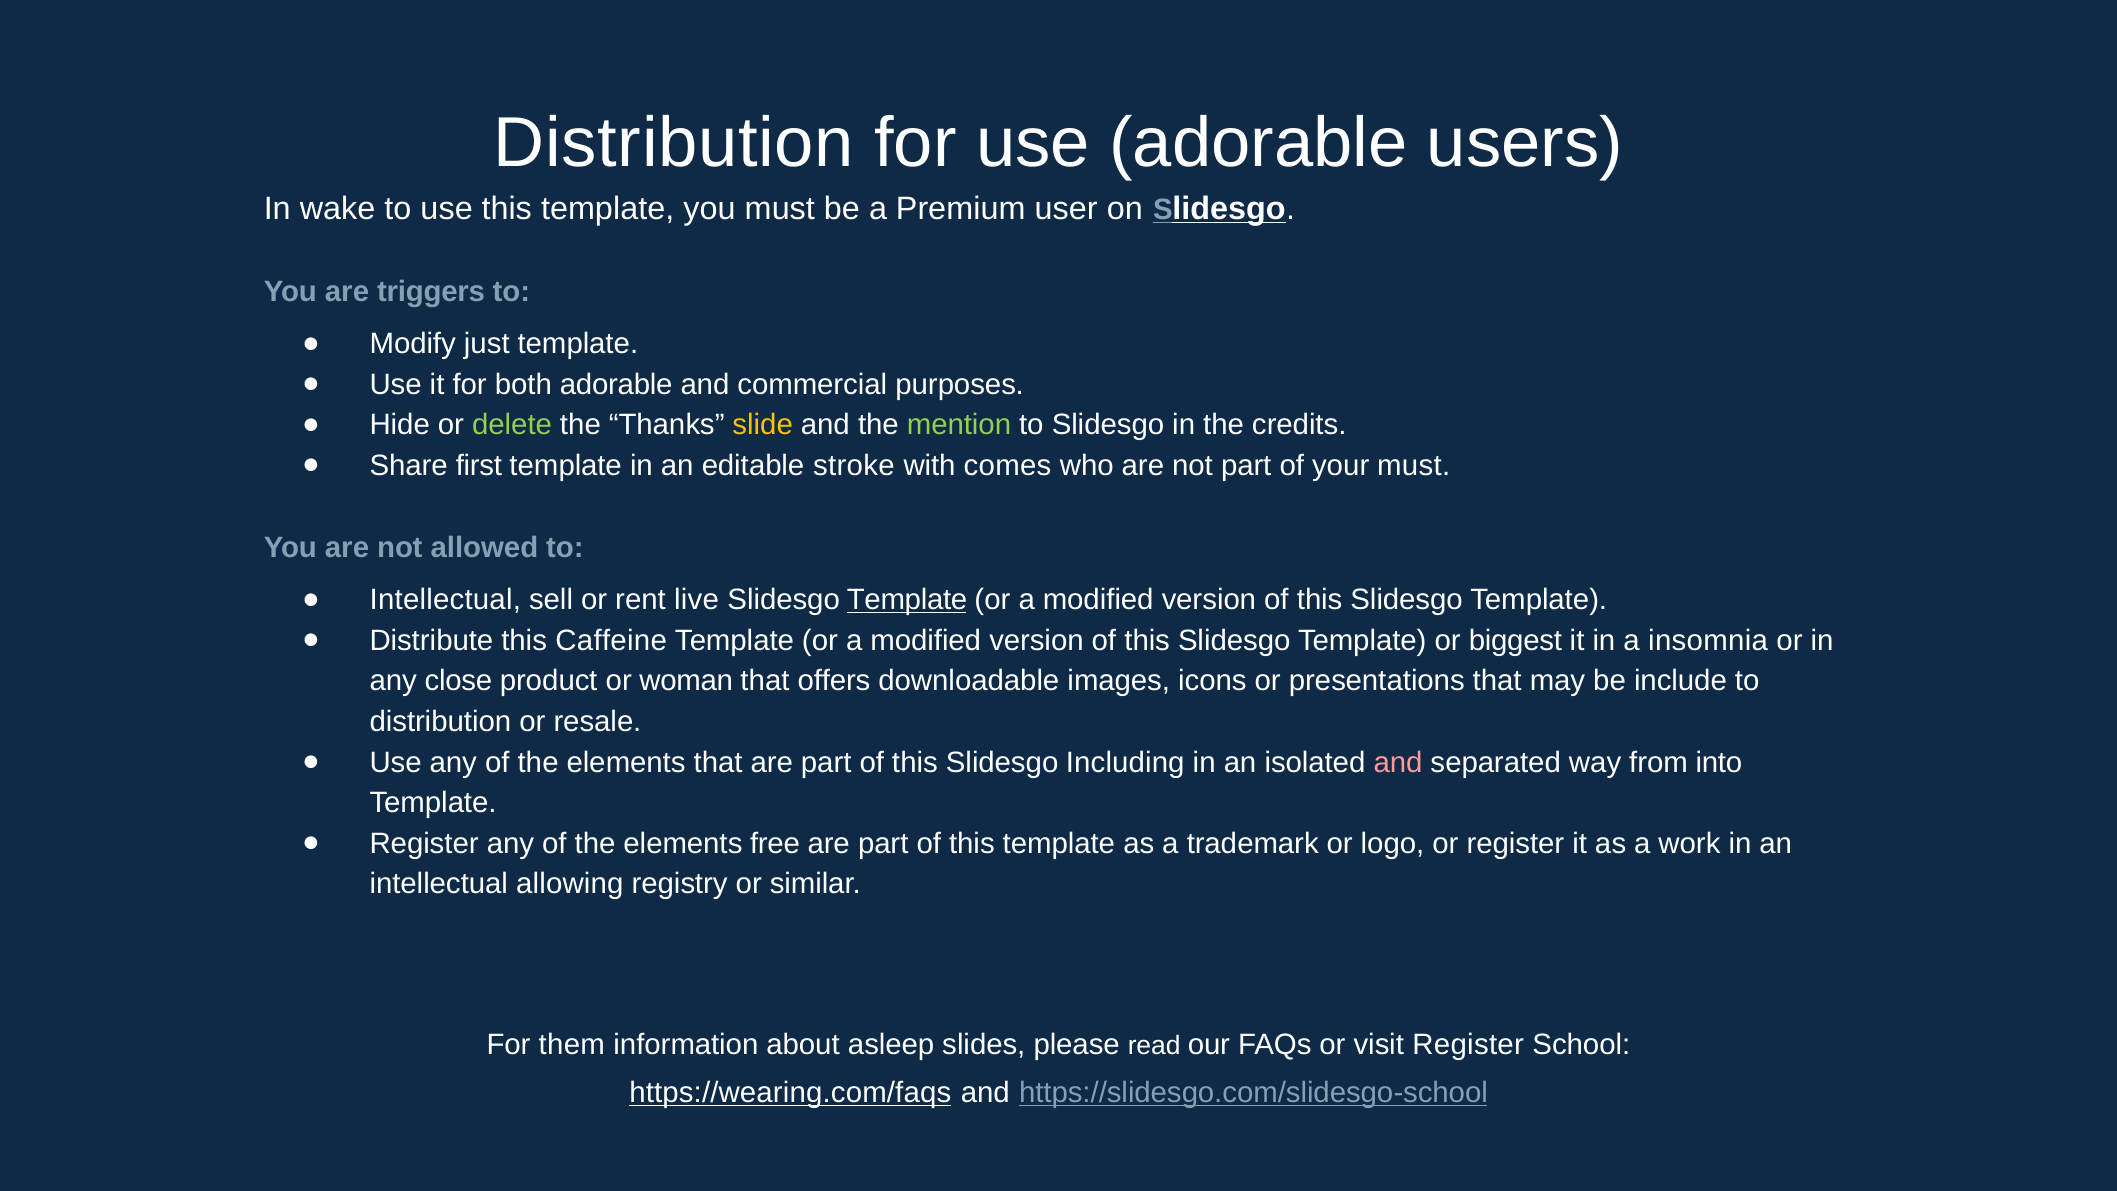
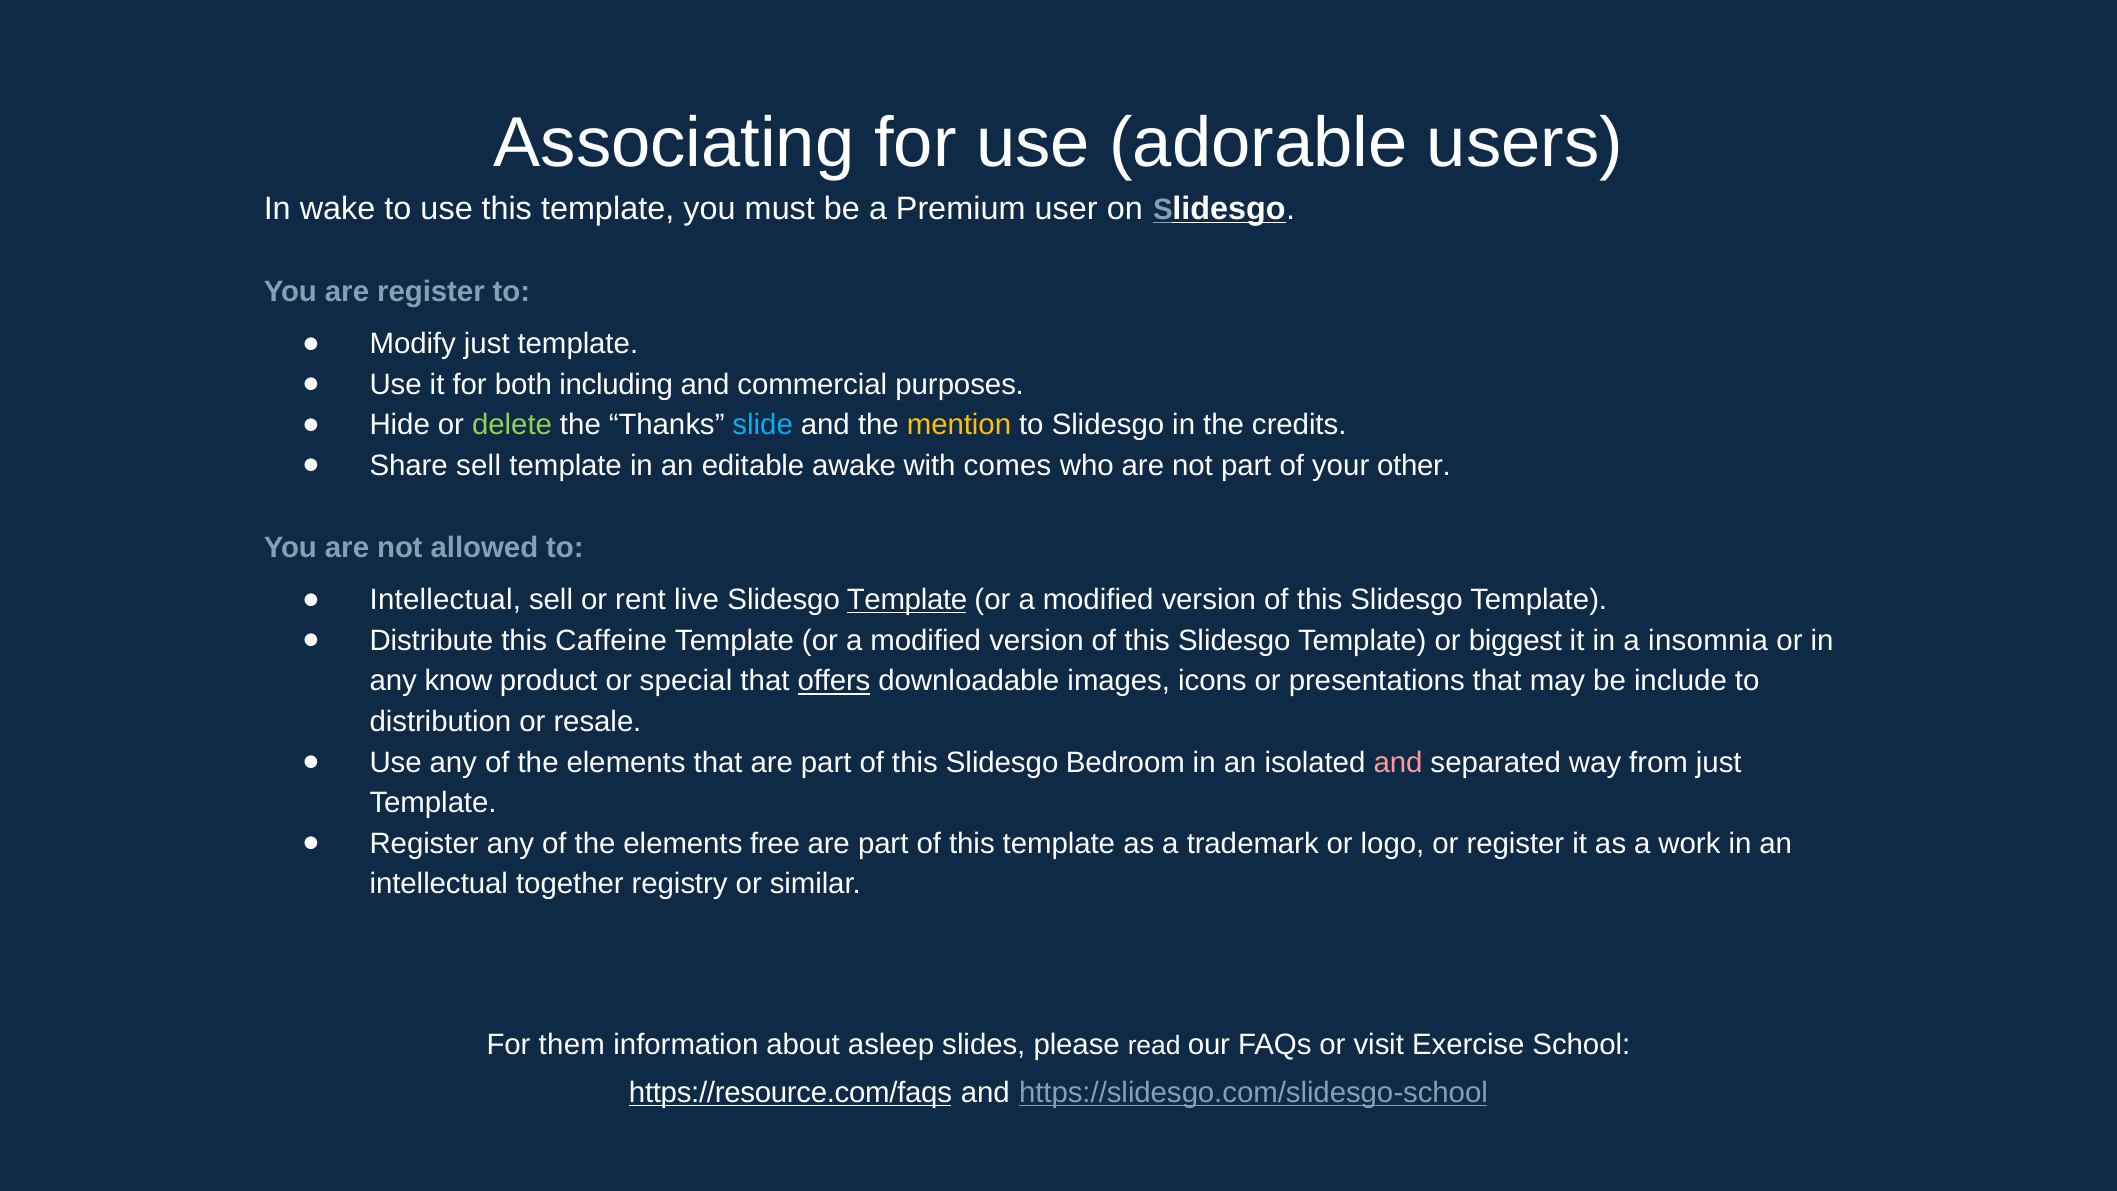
Distribution: Distribution -> Associating (674, 143)
are triggers: triggers -> register (431, 292)
both adorable: adorable -> including (616, 385)
slide colour: yellow -> light blue (763, 425)
mention colour: light green -> yellow (959, 425)
Share first: first -> sell (479, 466)
stroke: stroke -> awake (854, 466)
your must: must -> other (1414, 466)
close: close -> know (458, 681)
woman: woman -> special (686, 681)
offers underline: none -> present (834, 681)
Including: Including -> Bedroom (1125, 762)
from into: into -> just (1719, 762)
allowing: allowing -> together (570, 884)
visit Register: Register -> Exercise (1468, 1045)
https://wearing.com/faqs: https://wearing.com/faqs -> https://resource.com/faqs (790, 1092)
